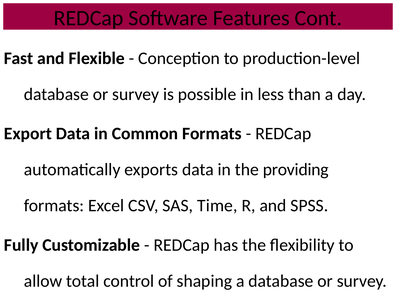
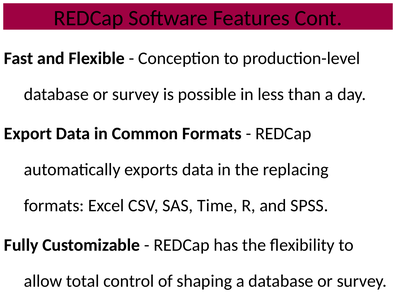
providing: providing -> replacing (296, 170)
